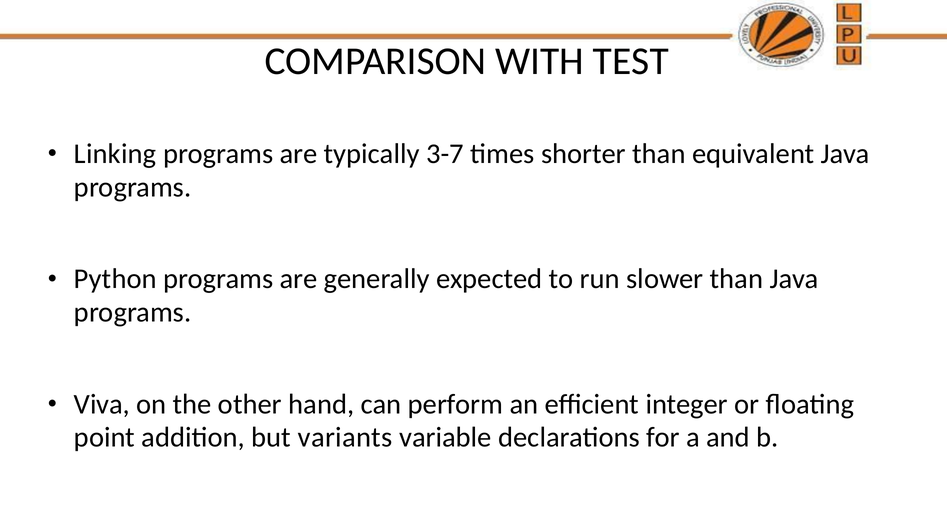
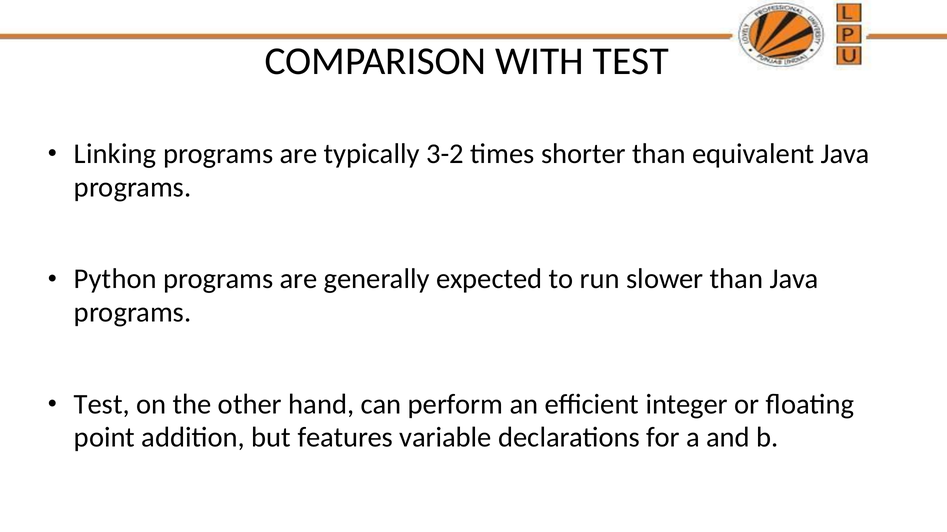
3-7: 3-7 -> 3-2 (445, 154)
Viva: Viva -> Test (102, 405)
variants: variants -> features (345, 438)
